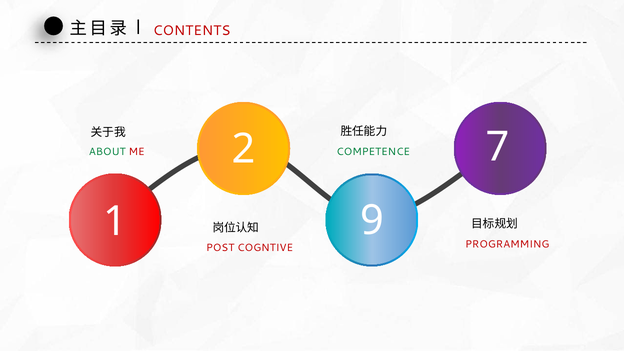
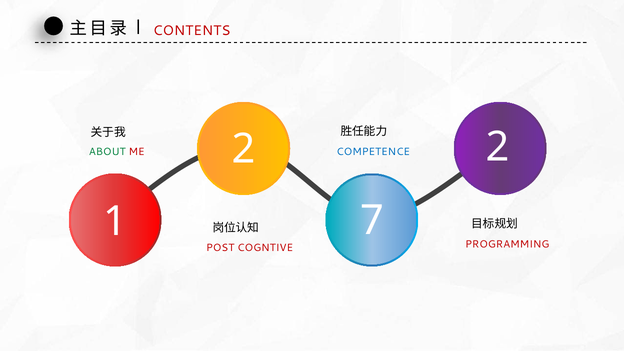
2 7: 7 -> 2 (497, 147)
COMPETENCE colour: green -> blue (373, 152)
9: 9 -> 7 (372, 221)
